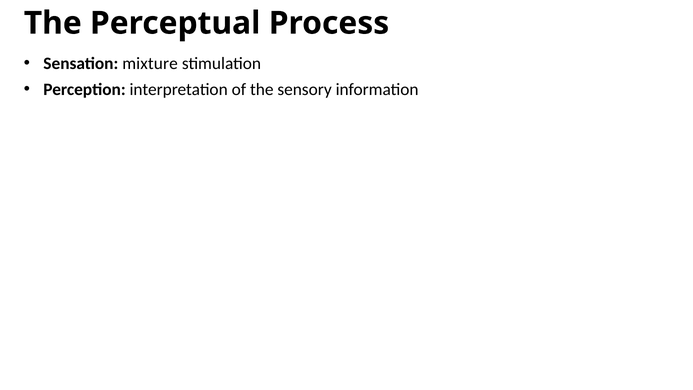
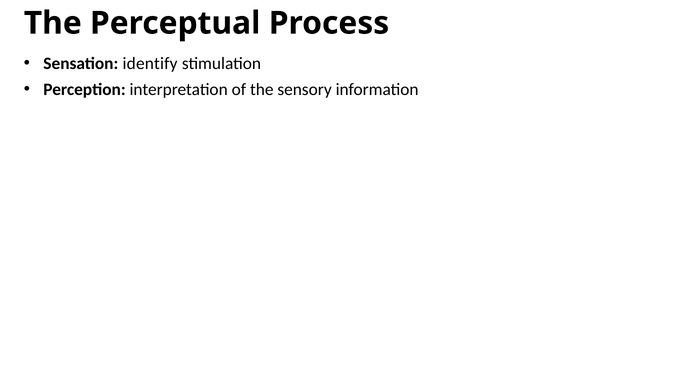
mixture: mixture -> identify (150, 63)
